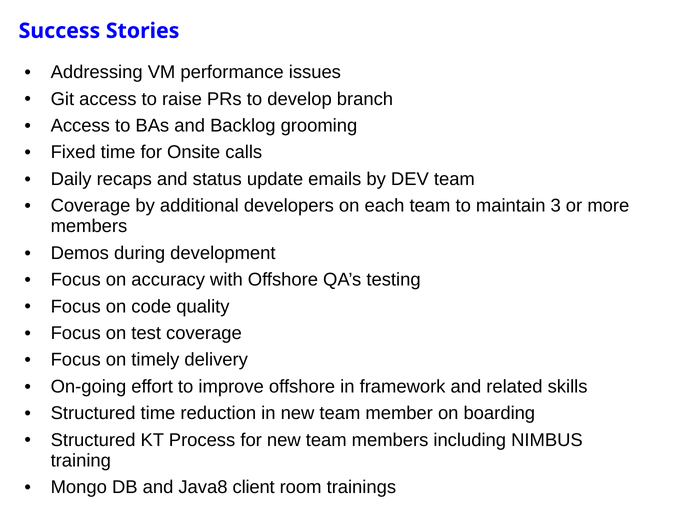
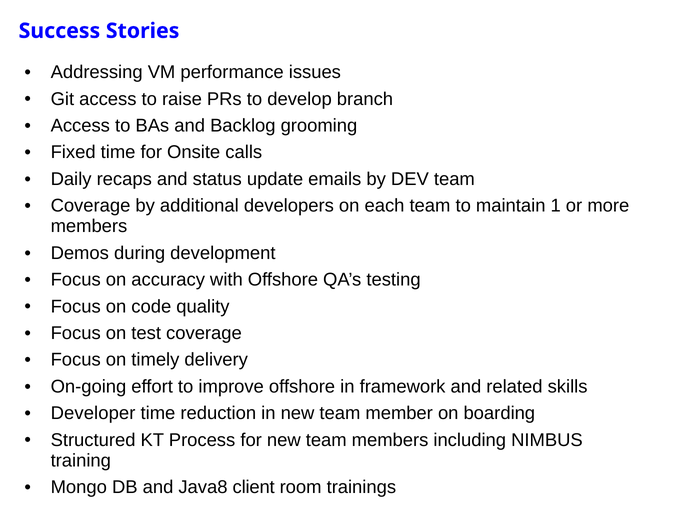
3: 3 -> 1 (556, 206)
Structured: Structured -> Developer (93, 413)
